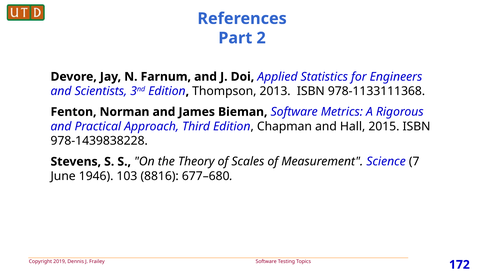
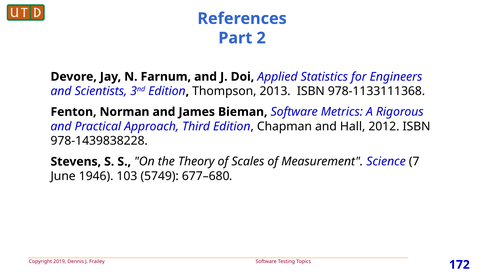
2015: 2015 -> 2012 (384, 126)
8816: 8816 -> 5749 (160, 176)
